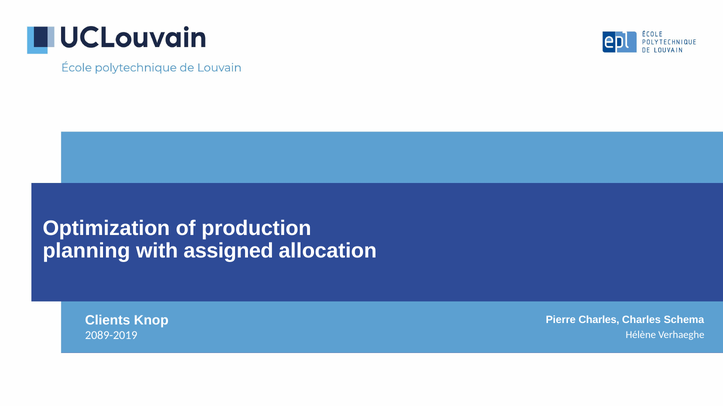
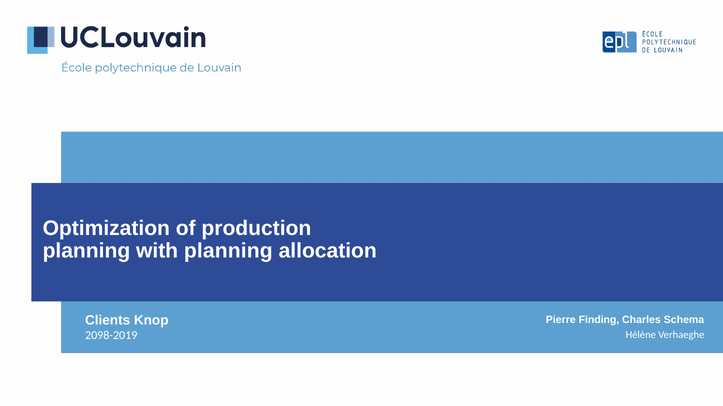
with assigned: assigned -> planning (228, 251)
Pierre Charles: Charles -> Finding (599, 320)
2089-2019: 2089-2019 -> 2098-2019 (111, 336)
